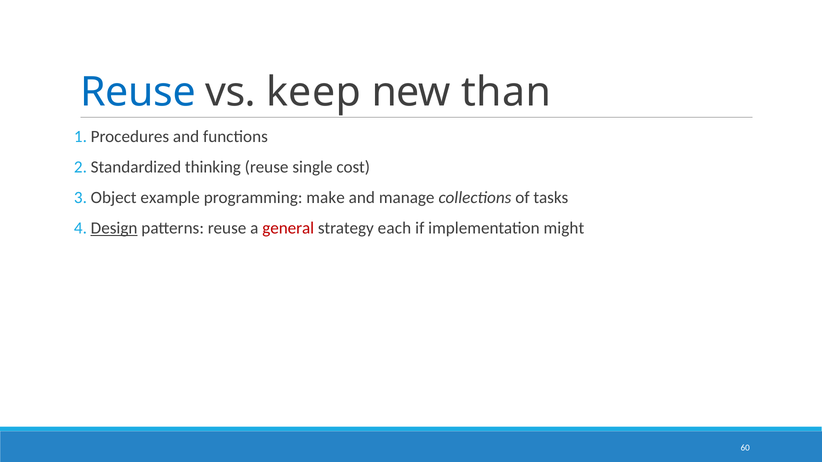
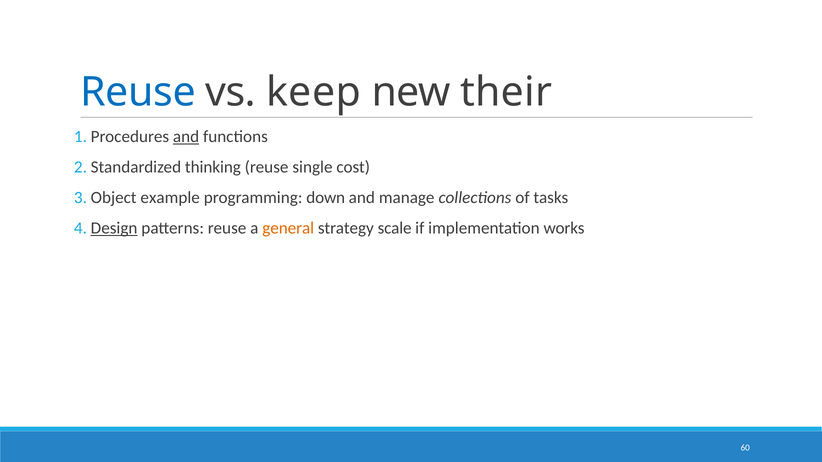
than: than -> their (506, 92)
and underline: none -> present (186, 137)
make: make -> down (326, 198)
general colour: red -> orange (288, 228)
each: each -> scale (395, 228)
might: might -> works (564, 228)
